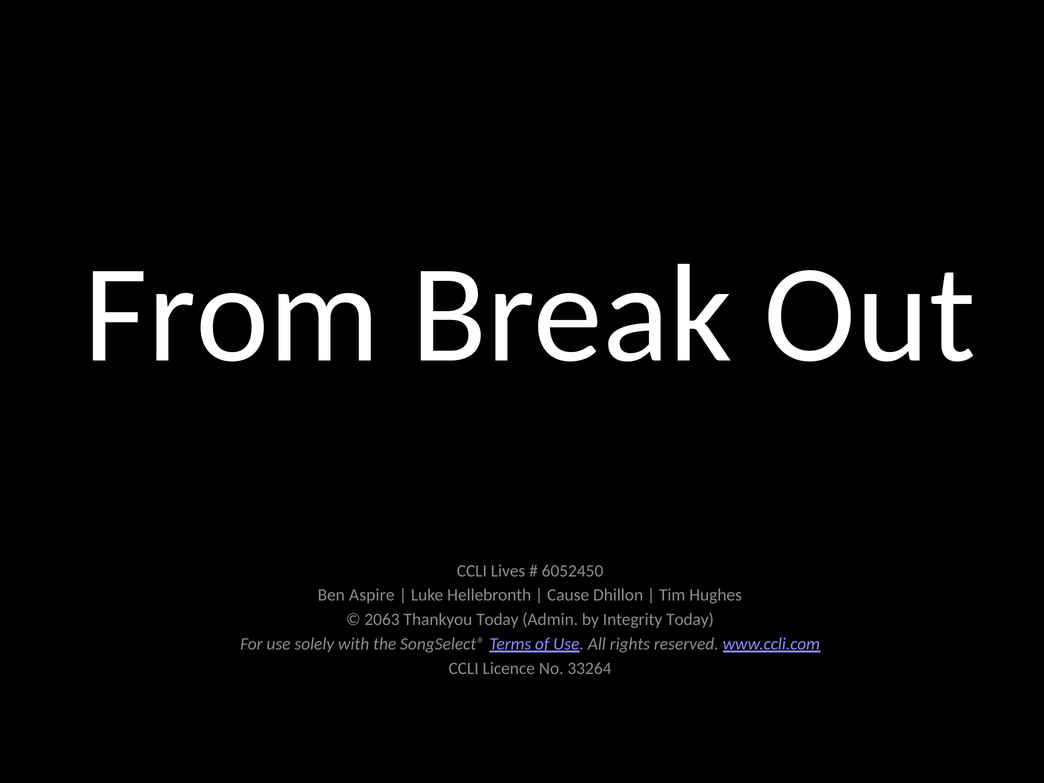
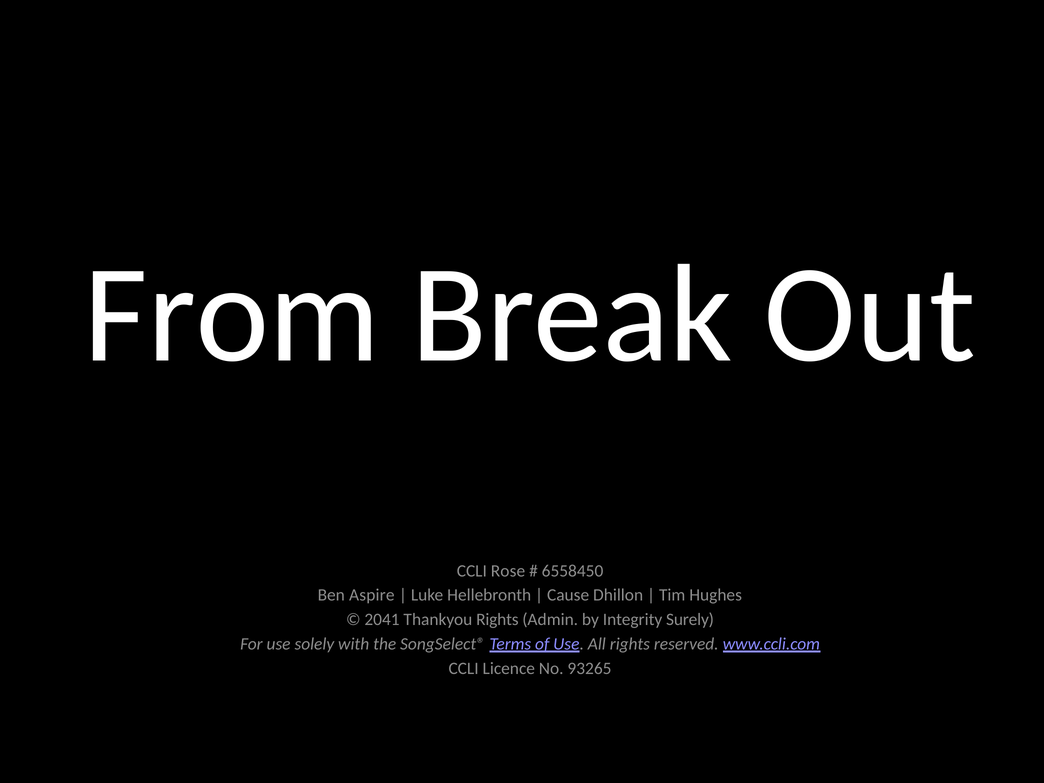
Lives: Lives -> Rose (508, 571)
6052450: 6052450 -> 6558450 (573, 571)
2063: 2063 -> 2041 (382, 620)
Thankyou Today: Today -> Rights (497, 620)
Integrity Today: Today -> Surely (690, 620)
33264: 33264 -> 93265 (589, 669)
